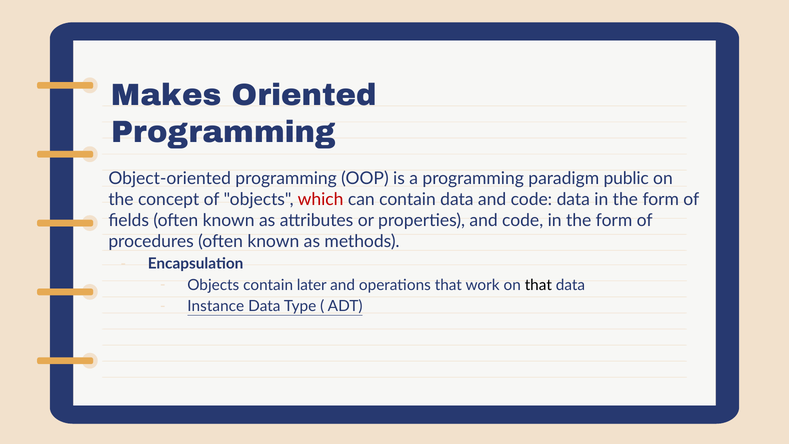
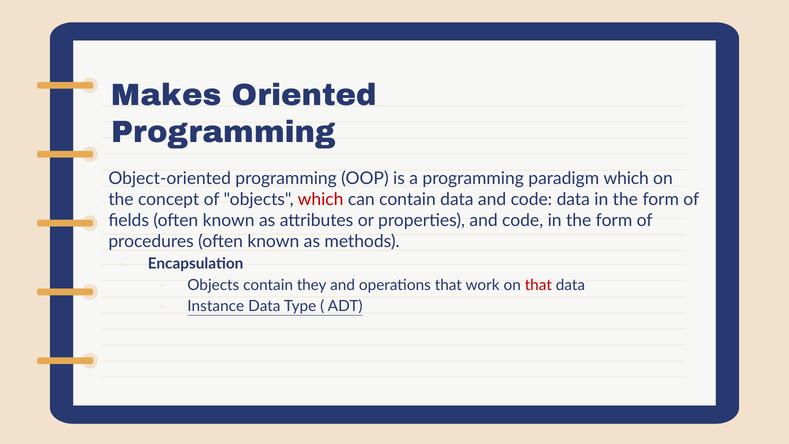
paradigm public: public -> which (626, 178)
later: later -> they (312, 285)
that colour: black -> red (538, 285)
